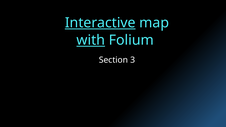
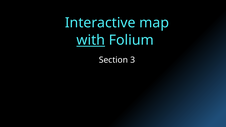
Interactive underline: present -> none (100, 23)
